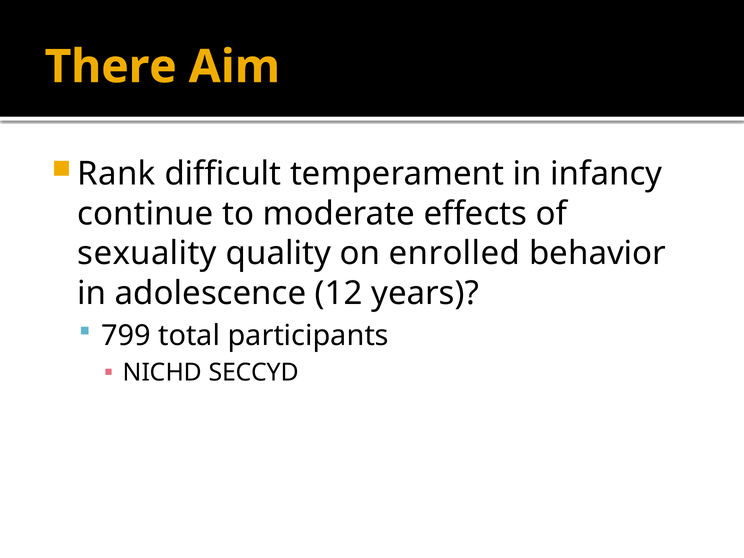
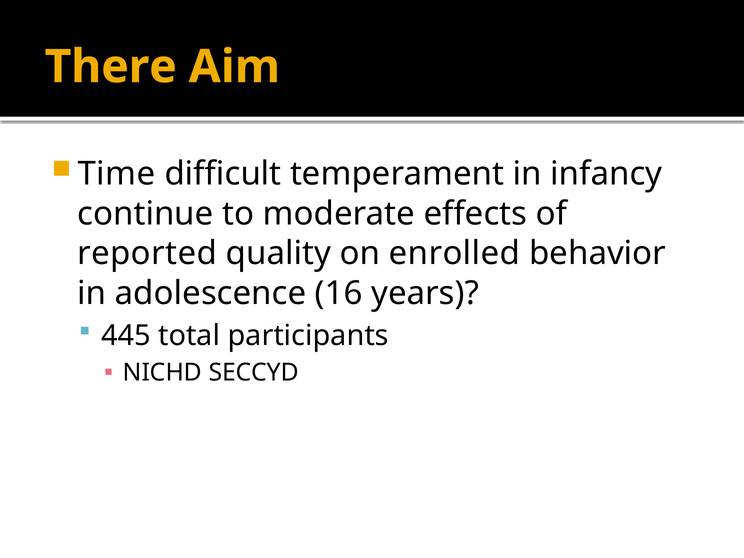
Rank: Rank -> Time (117, 174)
sexuality: sexuality -> reported (147, 253)
12: 12 -> 16 (339, 293)
799: 799 -> 445 (126, 336)
